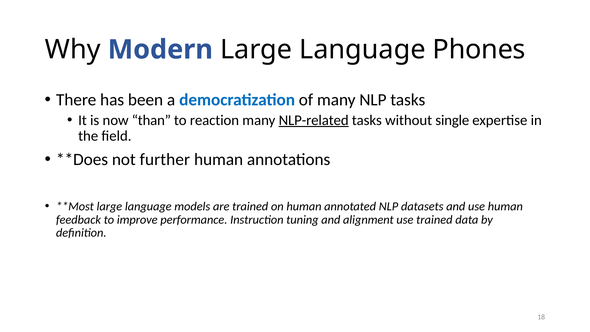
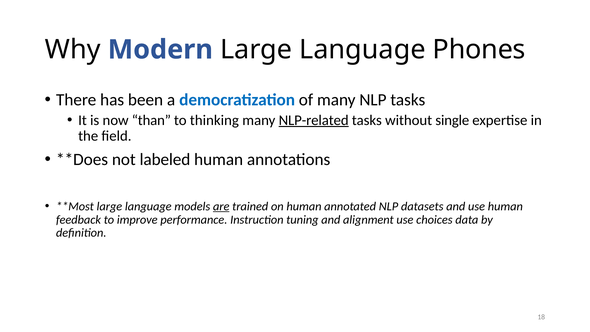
reaction: reaction -> thinking (214, 120)
further: further -> labeled (165, 159)
are underline: none -> present (221, 206)
use trained: trained -> choices (434, 220)
